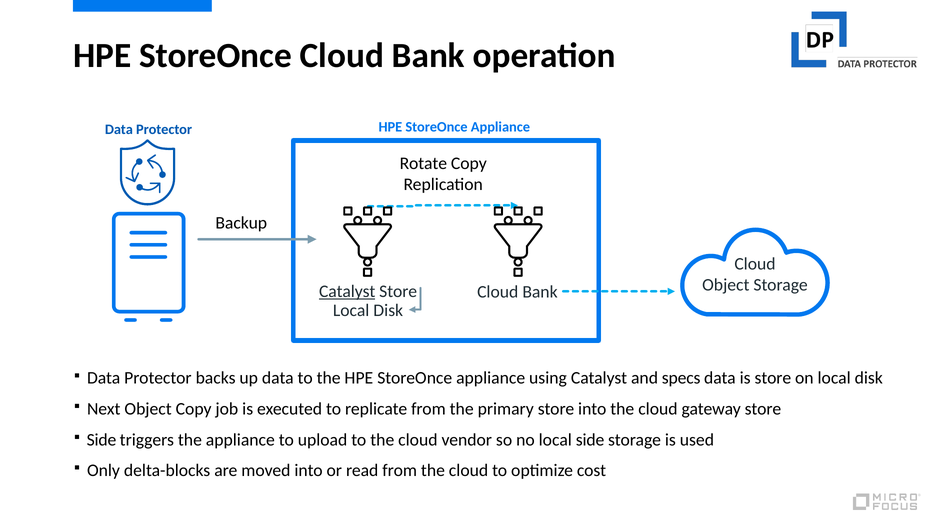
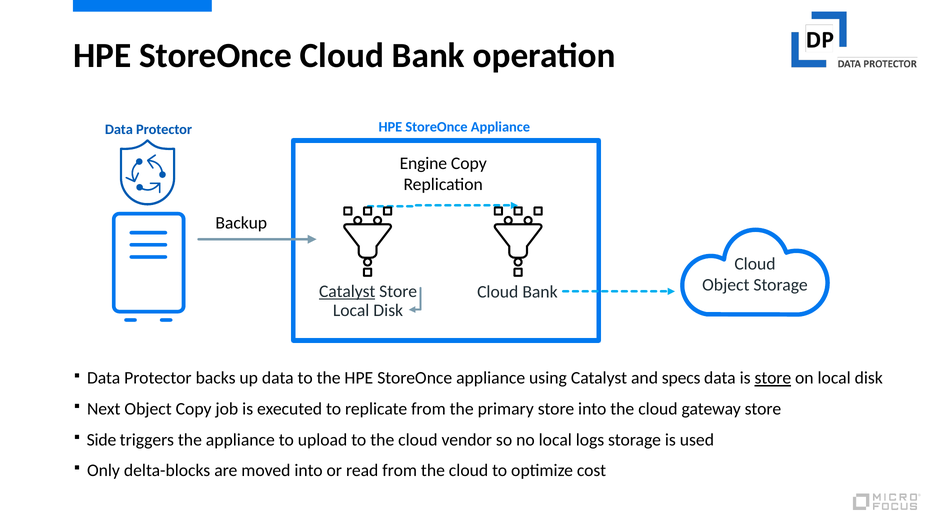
Rotate: Rotate -> Engine (423, 163)
store underline: none -> present (773, 378)
local side: side -> logs (590, 440)
